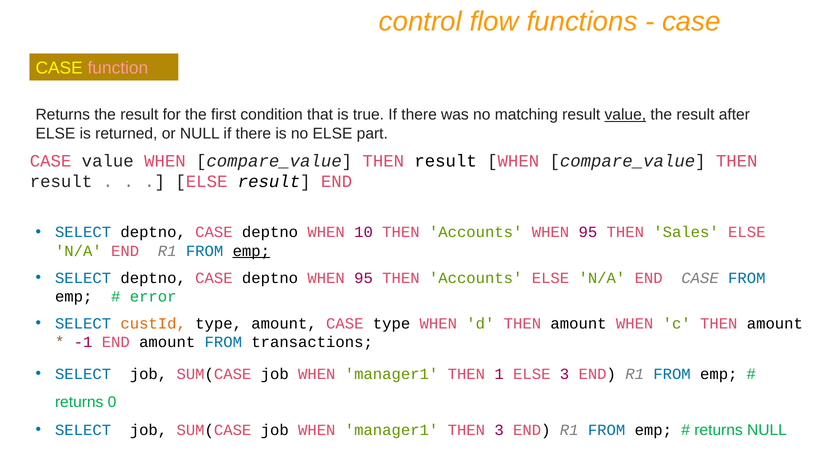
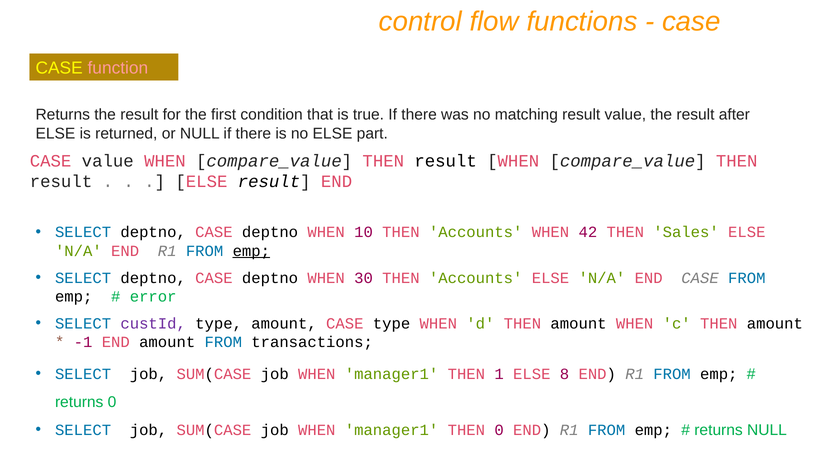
value underline: present -> none (625, 115)
Accounts WHEN 95: 95 -> 42 (588, 232)
deptno WHEN 95: 95 -> 30 (364, 278)
custId colour: orange -> purple (153, 324)
ELSE 3: 3 -> 8 (565, 374)
THEN 3: 3 -> 0 (499, 430)
